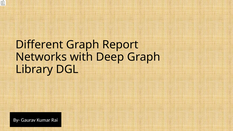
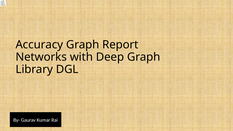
Different: Different -> Accuracy (39, 45)
